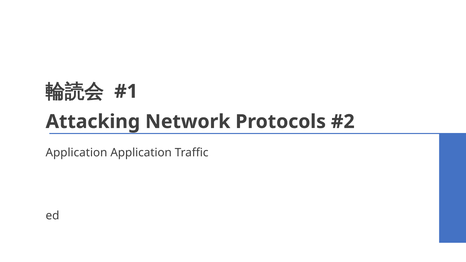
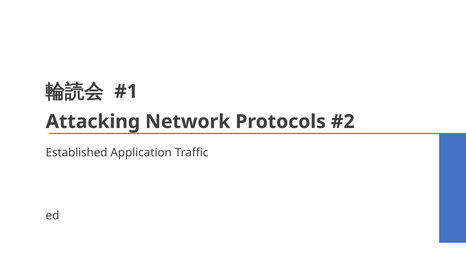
Application: Application -> Established (77, 153)
